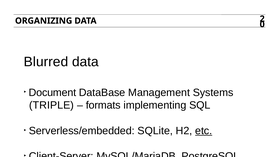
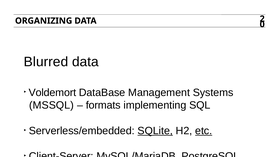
Document: Document -> Voldemort (52, 92)
TRIPLE: TRIPLE -> MSSQL (51, 105)
SQLite underline: none -> present (155, 130)
